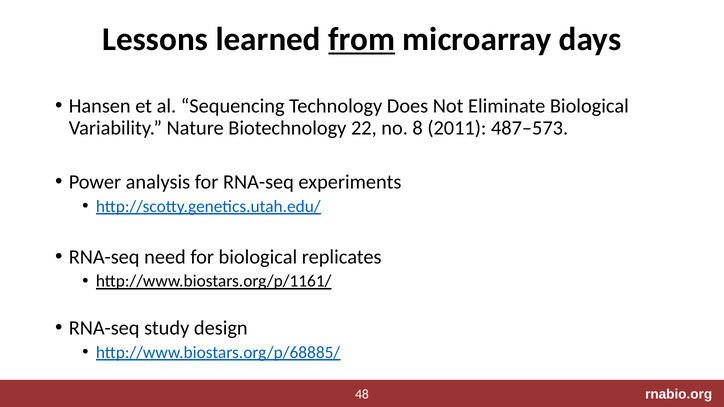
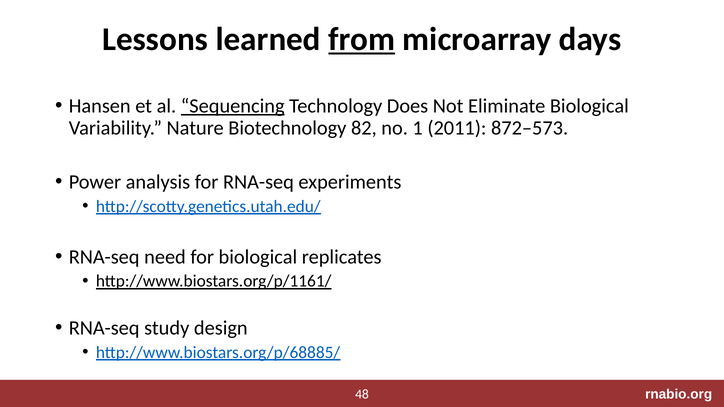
Sequencing underline: none -> present (233, 106)
22: 22 -> 82 (364, 128)
8: 8 -> 1 (418, 128)
487–573: 487–573 -> 872–573 (530, 128)
